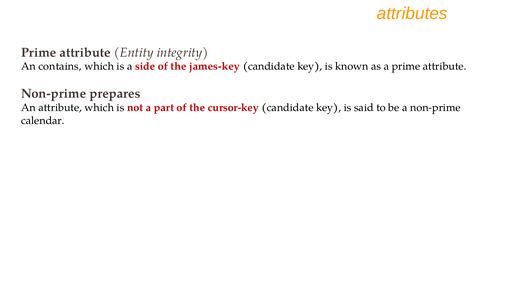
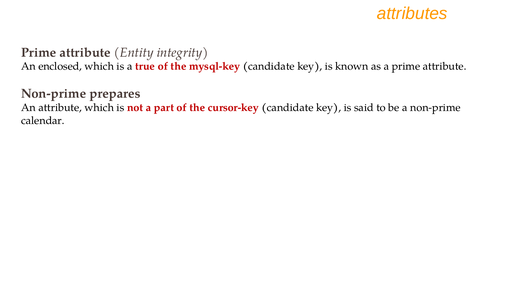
contains: contains -> enclosed (60, 67)
side: side -> true (145, 67)
james-key: james-key -> mysql-key (215, 67)
